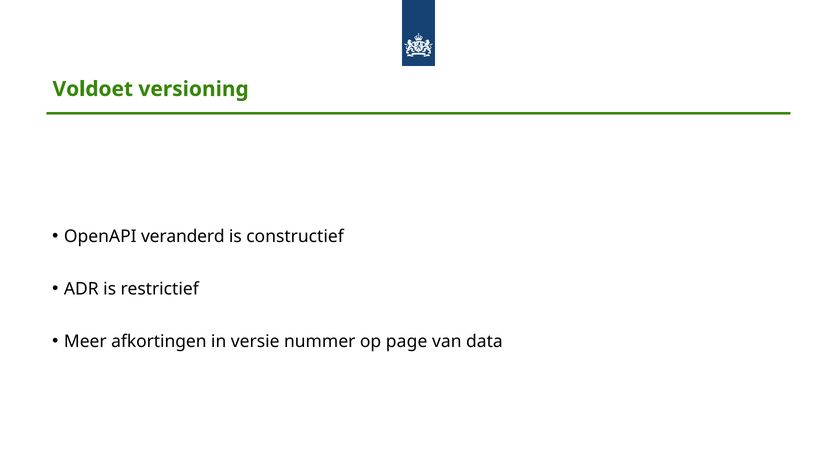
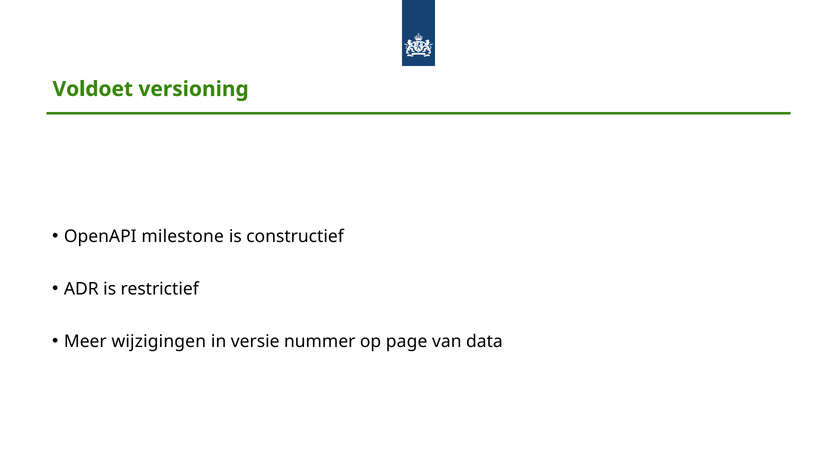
veranderd: veranderd -> milestone (183, 237)
afkortingen: afkortingen -> wijzigingen (159, 341)
